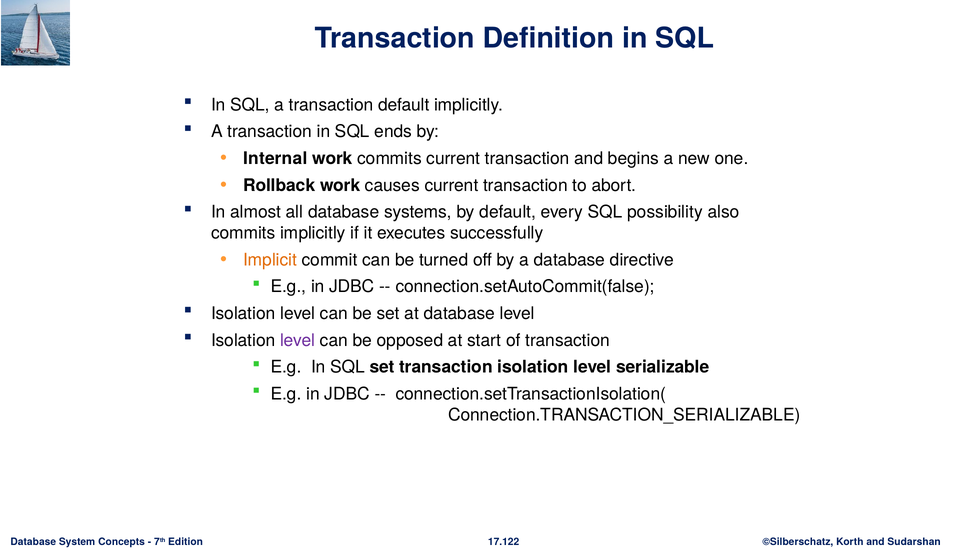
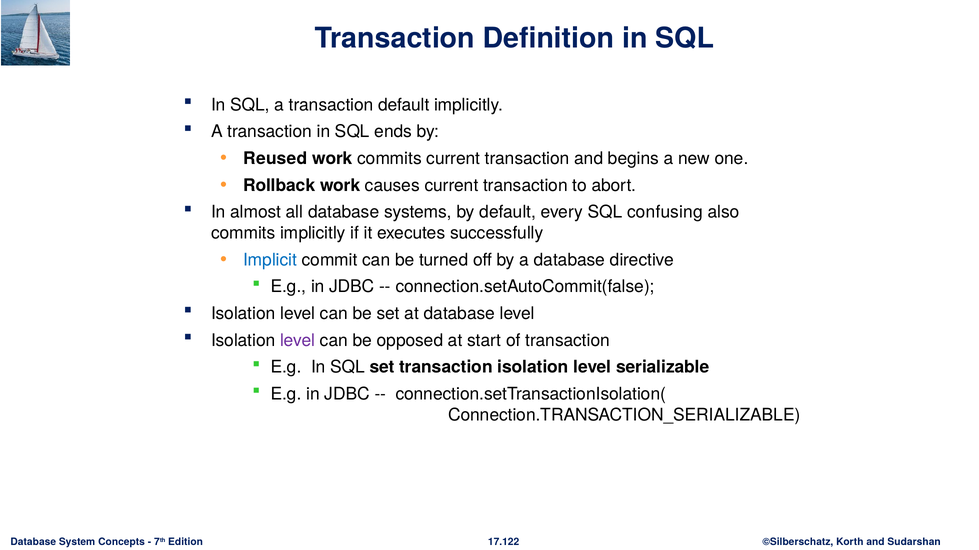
Internal: Internal -> Reused (275, 159)
possibility: possibility -> confusing (665, 212)
Implicit colour: orange -> blue (270, 260)
